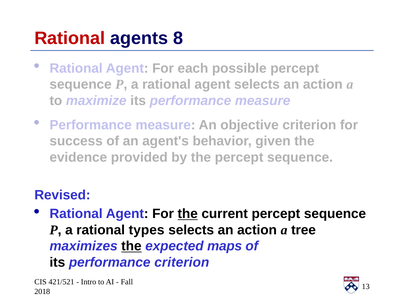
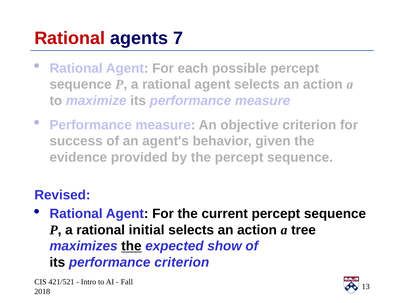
8: 8 -> 7 (178, 38)
the underline: present -> none (188, 214)
types: types -> initial (147, 230)
maps: maps -> show (225, 246)
